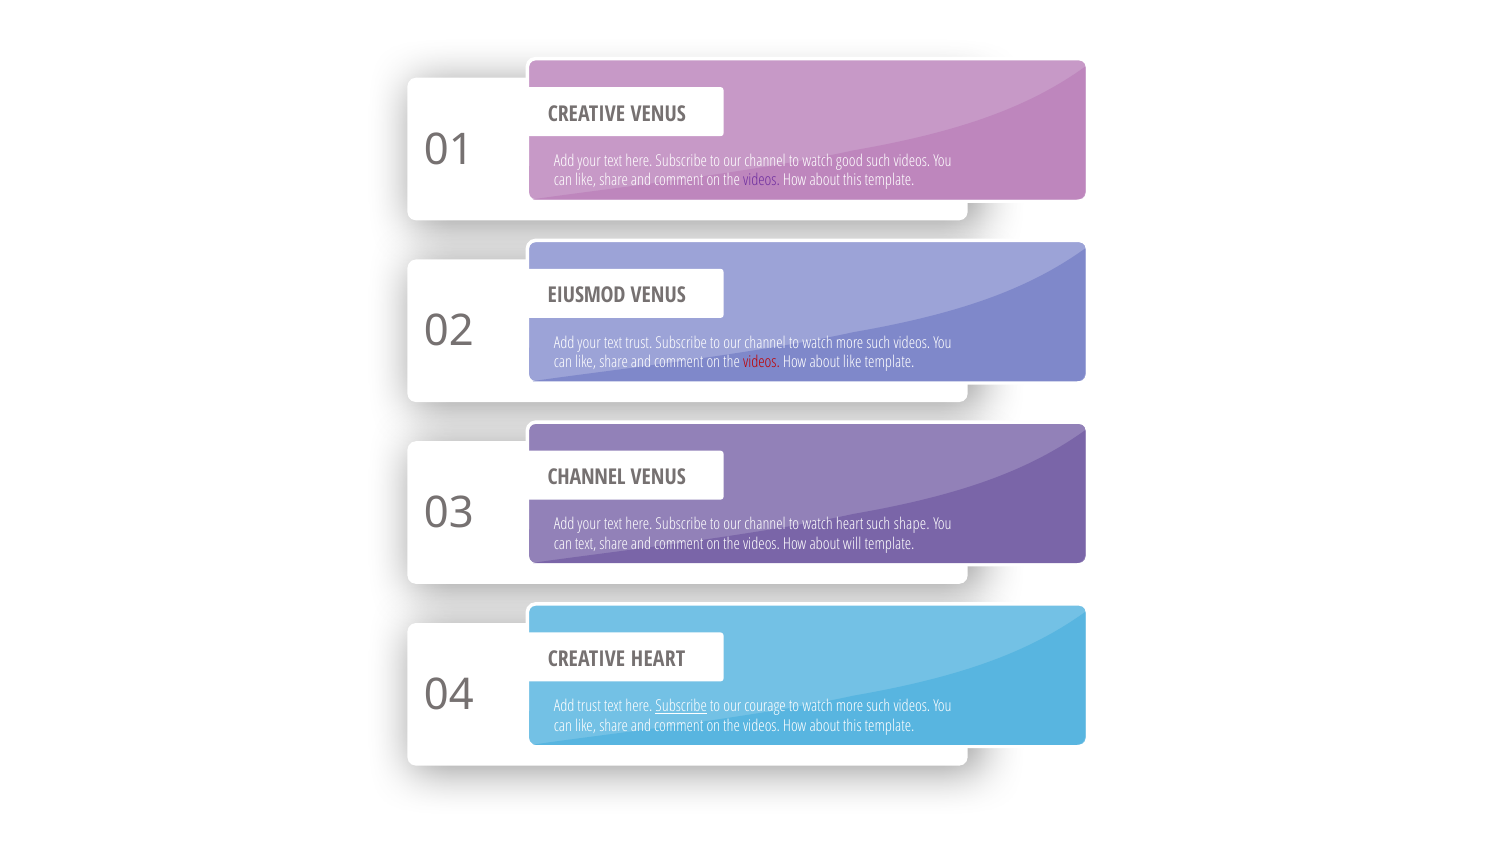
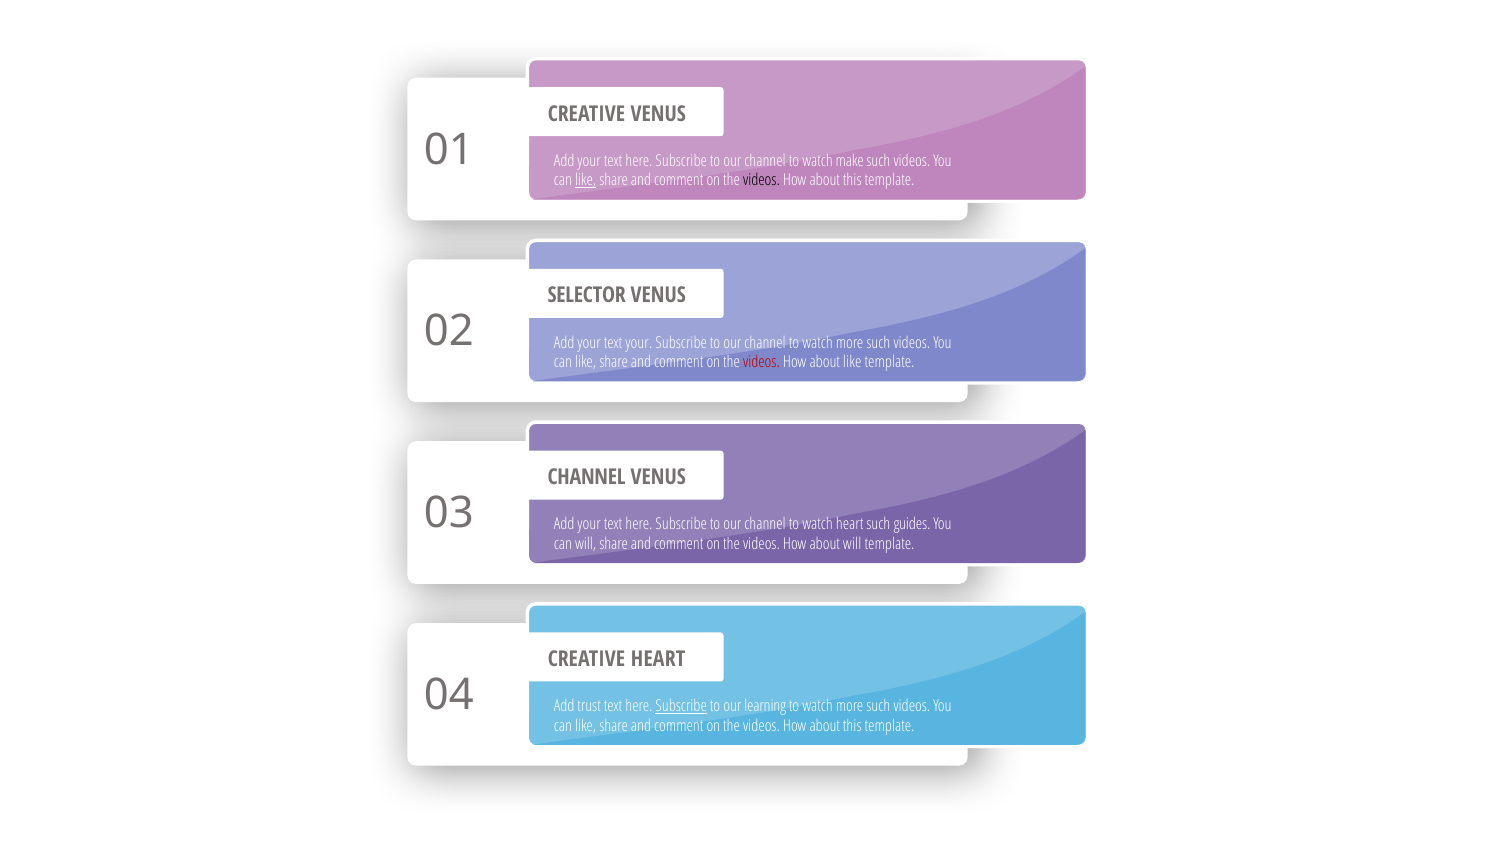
good: good -> make (850, 161)
like underline: none -> present (586, 180)
videos colour: purple -> black (762, 180)
EIUSMOD: EIUSMOD -> SELECTOR (587, 296)
text trust: trust -> your (639, 343)
shape: shape -> guides (912, 524)
can text: text -> will (586, 544)
courage: courage -> learning (765, 706)
